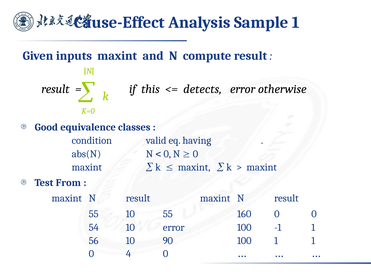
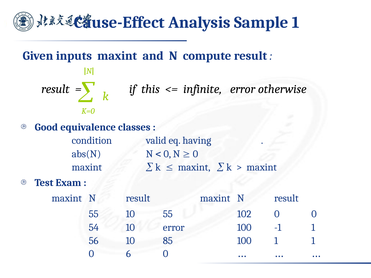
detects: detects -> infinite (203, 89)
From: From -> Exam (68, 183)
160: 160 -> 102 (244, 214)
90: 90 -> 85 (168, 241)
4: 4 -> 6 (128, 254)
